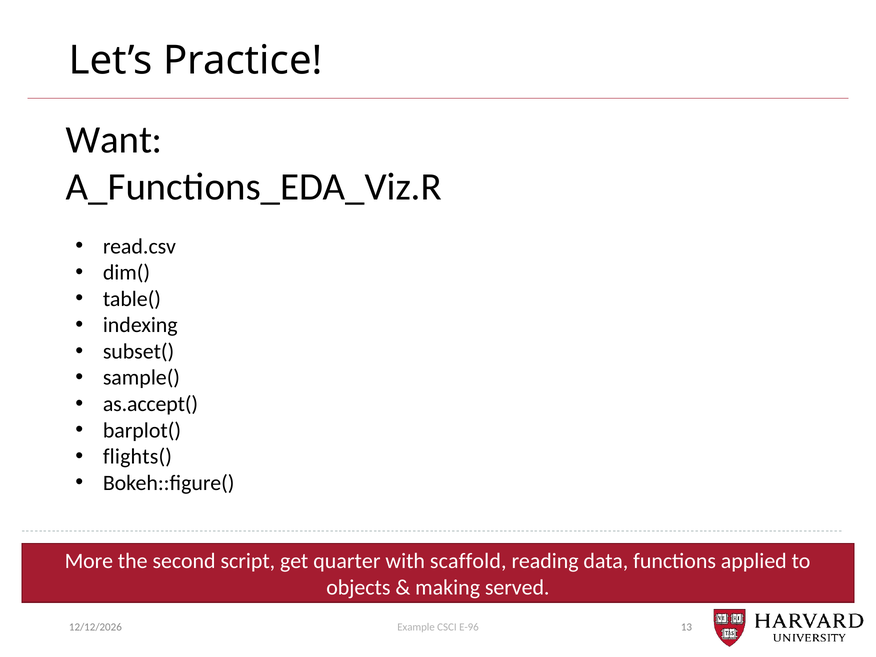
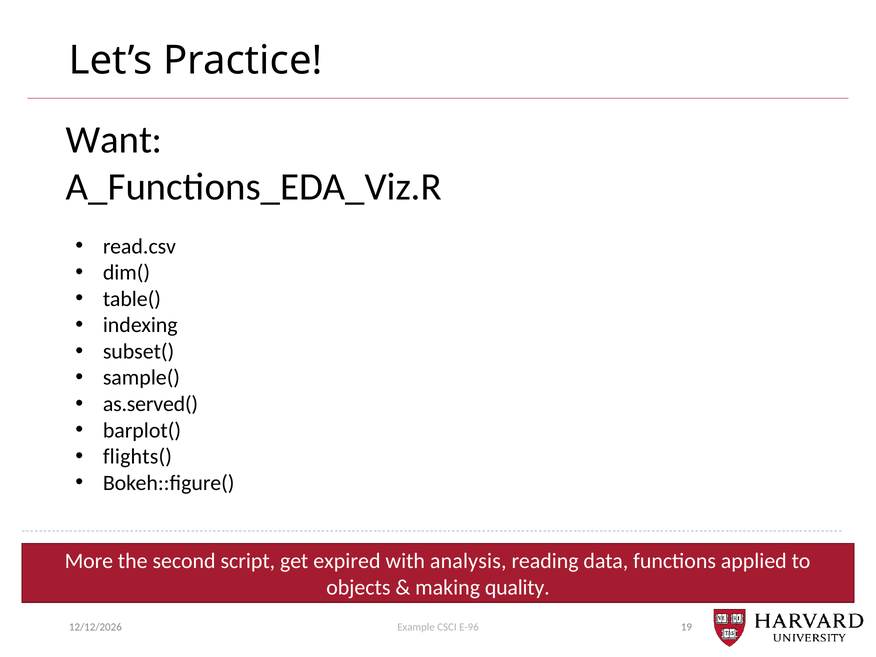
as.accept(: as.accept( -> as.served( (150, 404)
quarter: quarter -> expired (347, 561)
scaffold: scaffold -> analysis (468, 561)
served: served -> quality (517, 587)
13: 13 -> 19 (686, 627)
